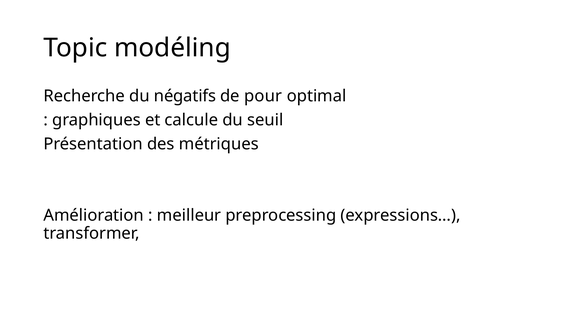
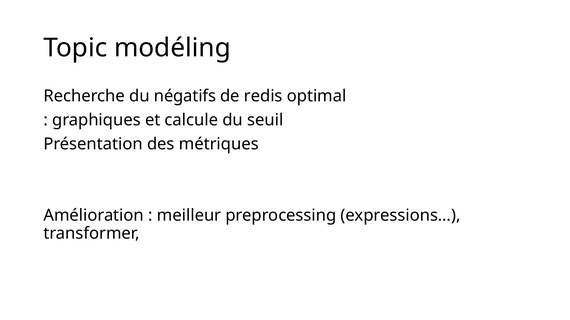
pour: pour -> redis (263, 96)
